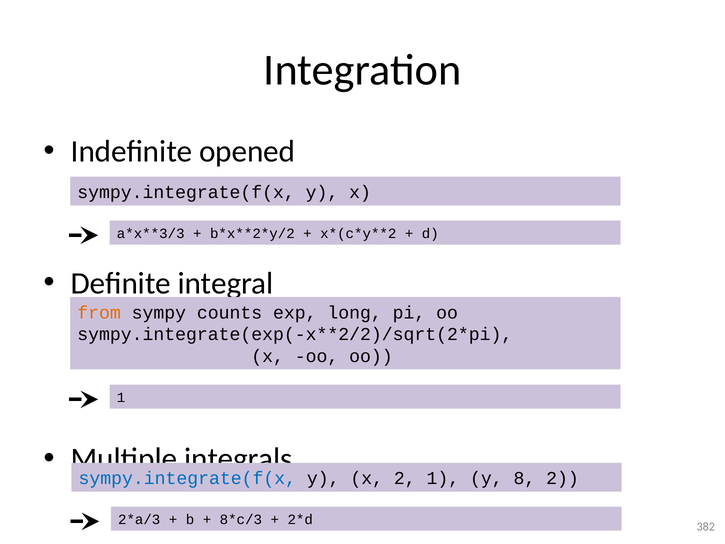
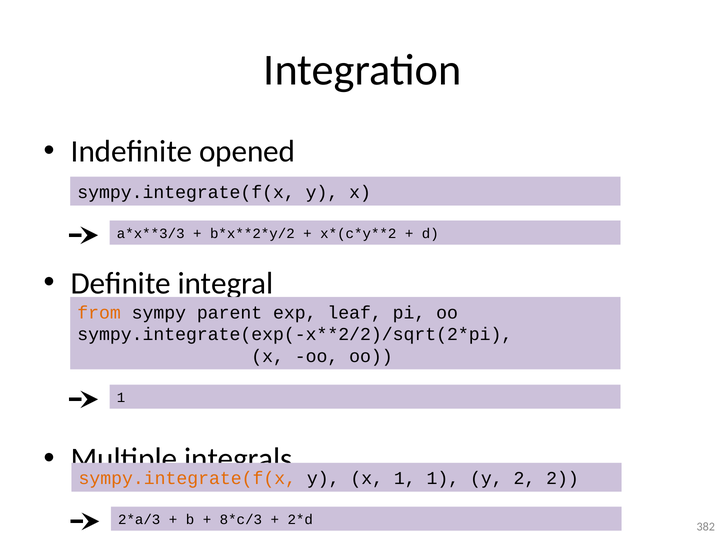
counts: counts -> parent (230, 313)
long: long -> leaf (355, 313)
sympy.integrate(f(x colour: blue -> orange (187, 478)
x 2: 2 -> 1 (405, 478)
y 8: 8 -> 2 (524, 478)
